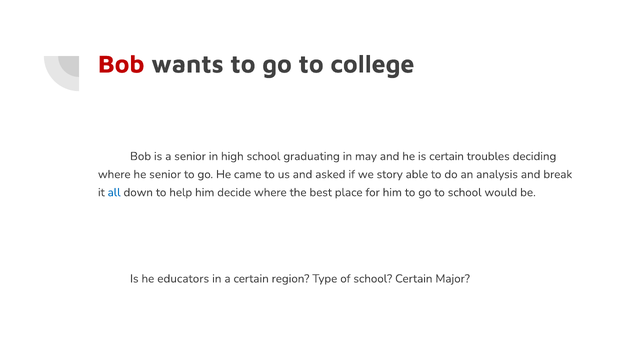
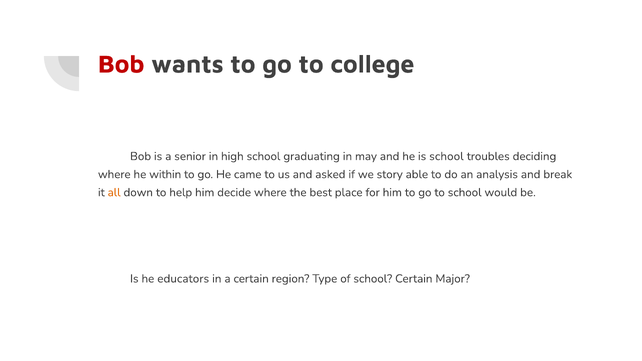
is certain: certain -> school (446, 156)
he senior: senior -> within (165, 174)
all colour: blue -> orange (114, 192)
